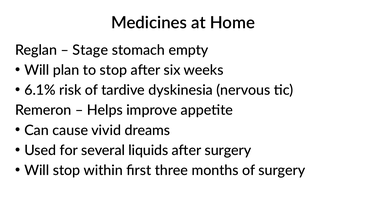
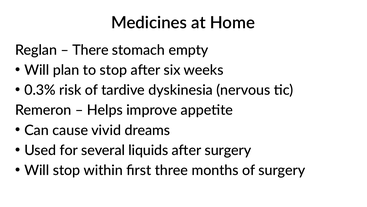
Stage: Stage -> There (90, 50)
6.1%: 6.1% -> 0.3% (40, 90)
